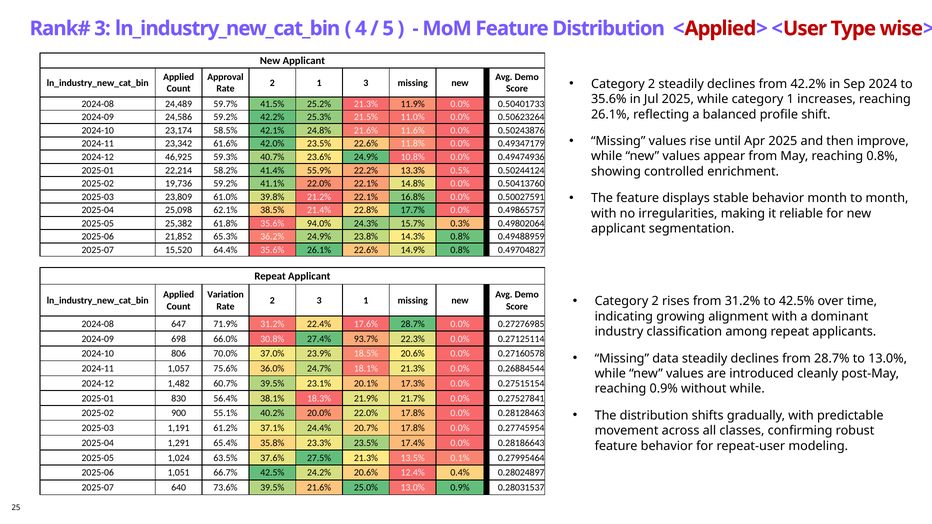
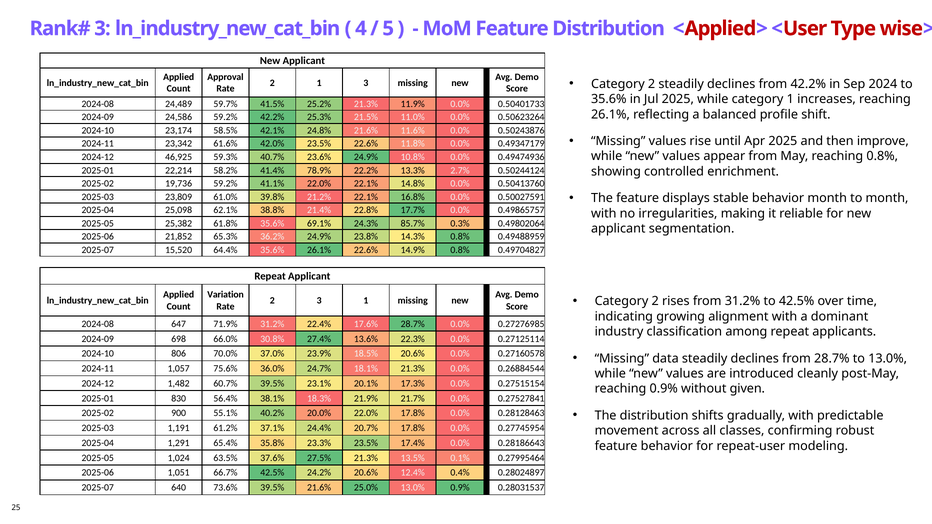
55.9%: 55.9% -> 78.9% (319, 170)
0.5%: 0.5% -> 2.7% (460, 170)
38.5%: 38.5% -> 38.8% (272, 210)
94.0%: 94.0% -> 69.1% (319, 223)
15.7%: 15.7% -> 85.7% (413, 223)
93.7%: 93.7% -> 13.6% (366, 339)
without while: while -> given (747, 389)
